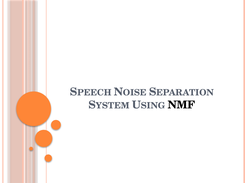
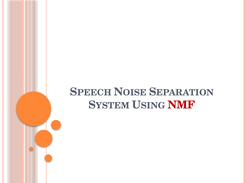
NMF colour: black -> red (181, 105)
